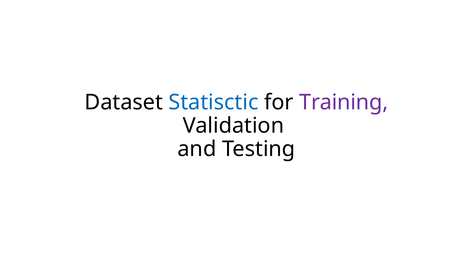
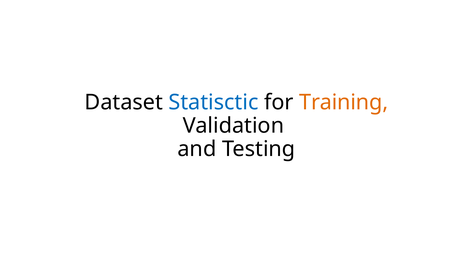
Training colour: purple -> orange (344, 102)
